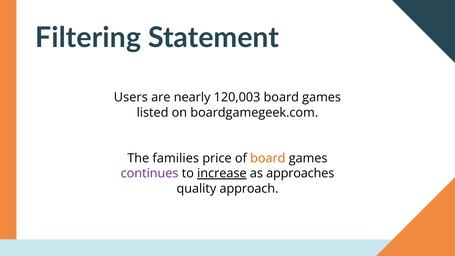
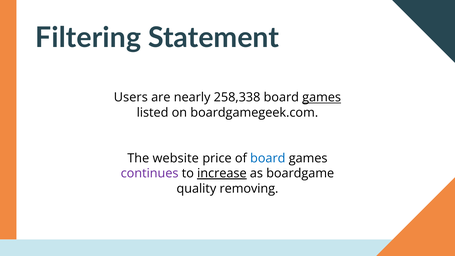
120,003: 120,003 -> 258,338 (237, 97)
games underline: none -> present (322, 97)
families: families -> website (176, 158)
board colour: orange -> blue (268, 158)
approaches: approaches -> boardgame (300, 173)
approach: approach -> removing (249, 188)
